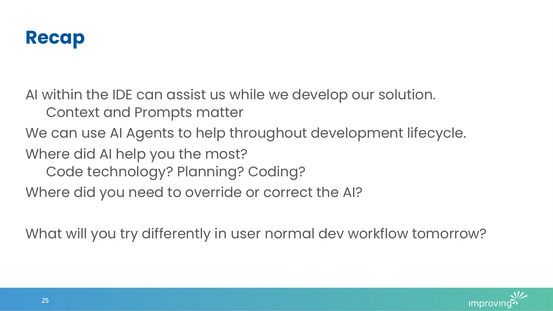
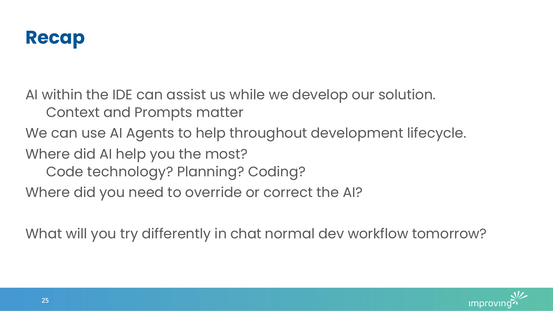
user: user -> chat (246, 234)
